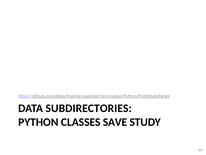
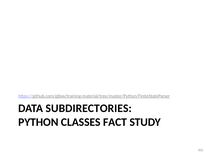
SAVE: SAVE -> FACT (115, 122)
